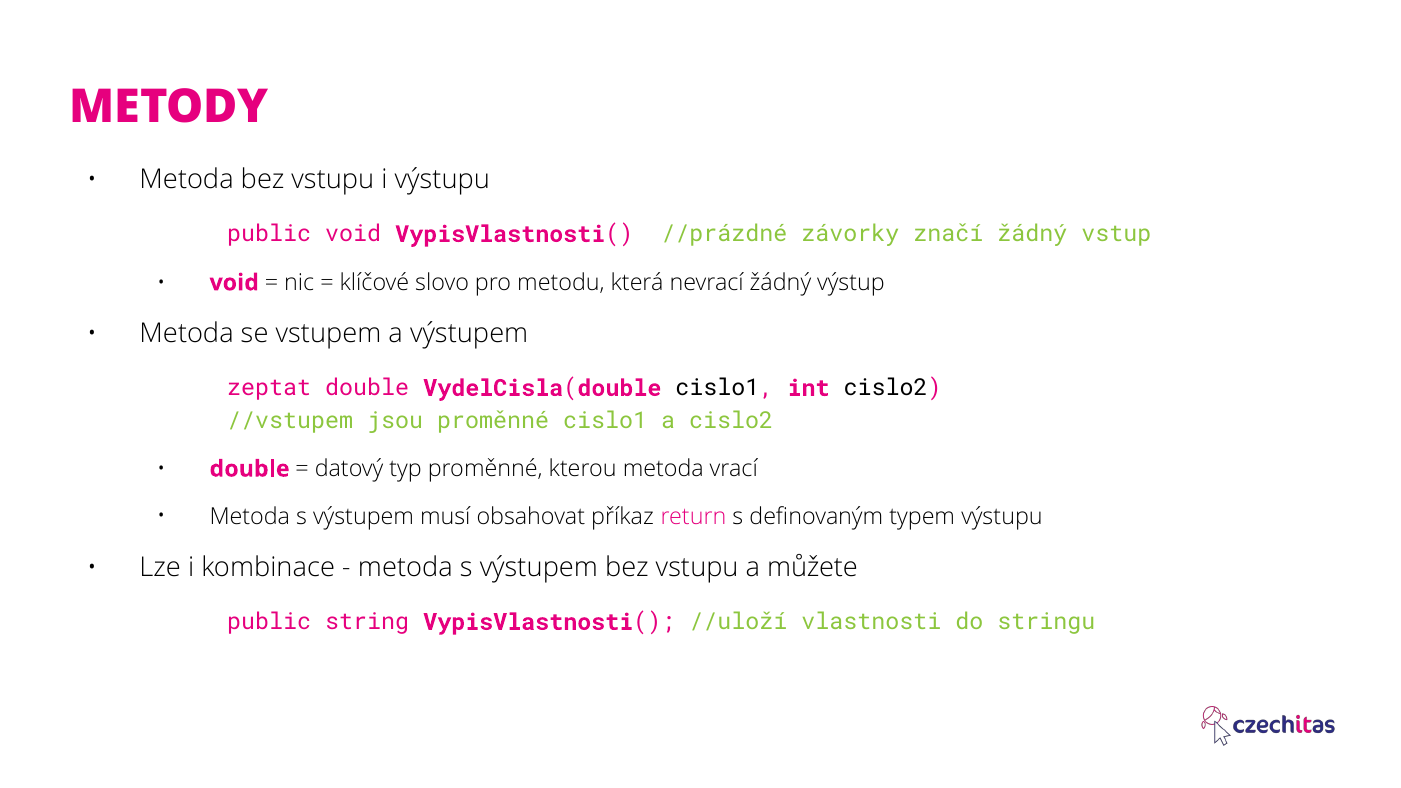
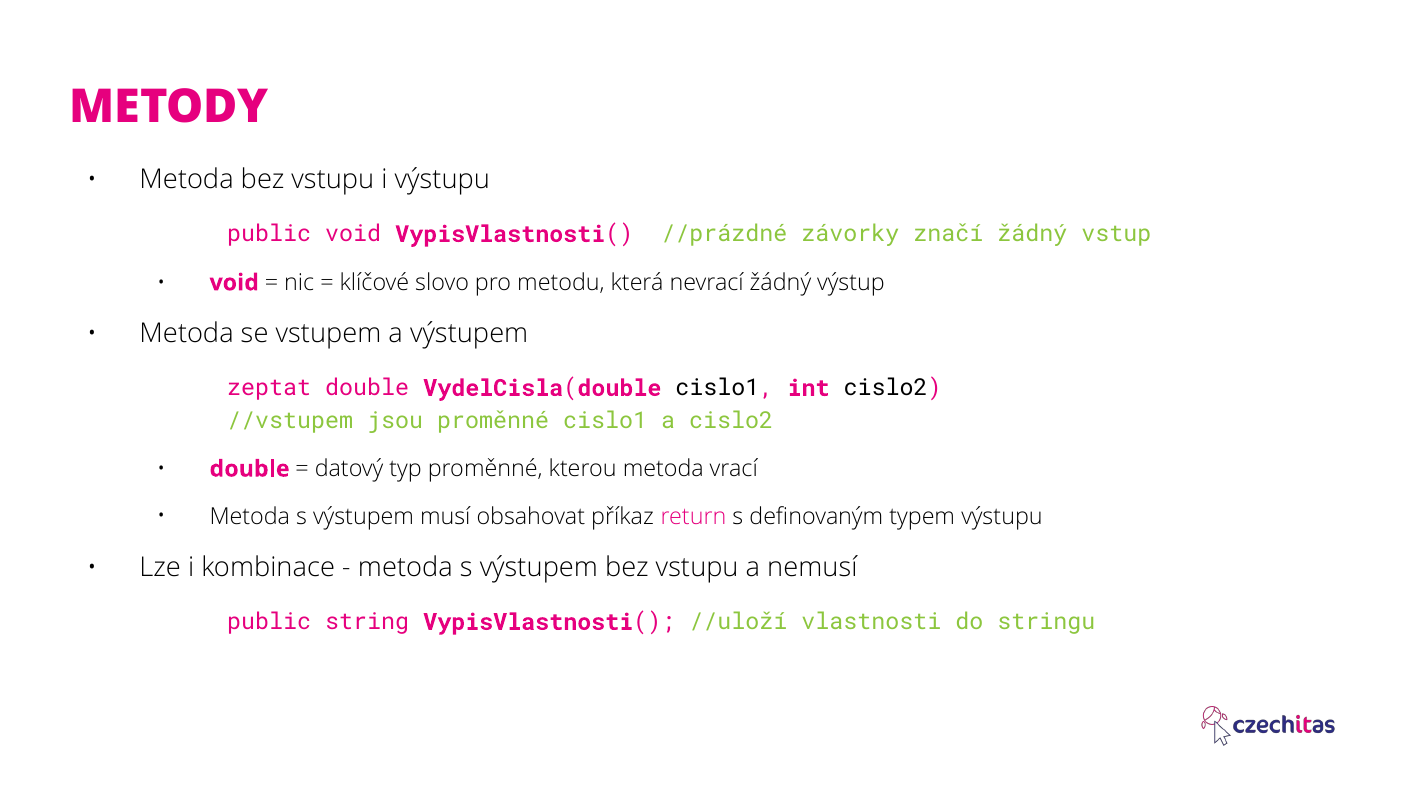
můžete: můžete -> nemusí (812, 568)
